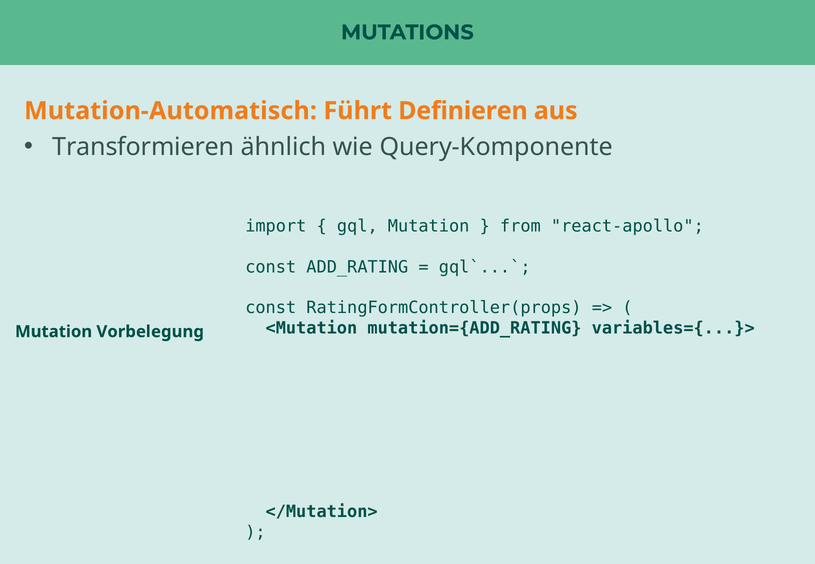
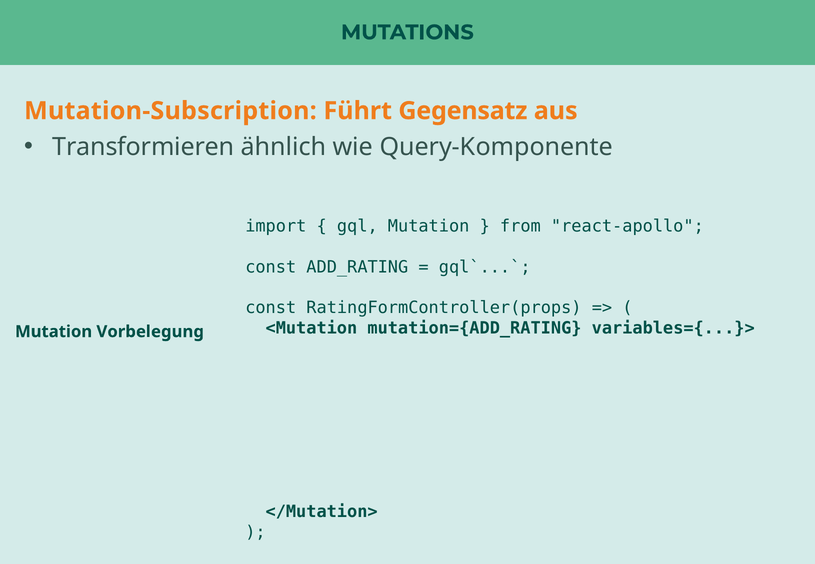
Mutation-Automatisch: Mutation-Automatisch -> Mutation-Subscription (170, 111)
Definieren: Definieren -> Gegensatz (463, 111)
